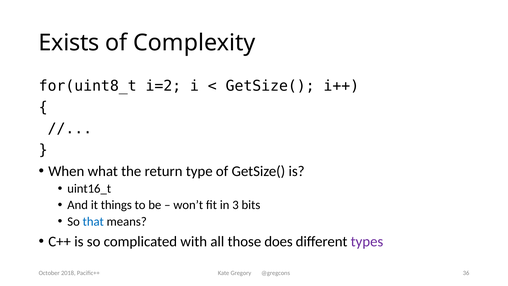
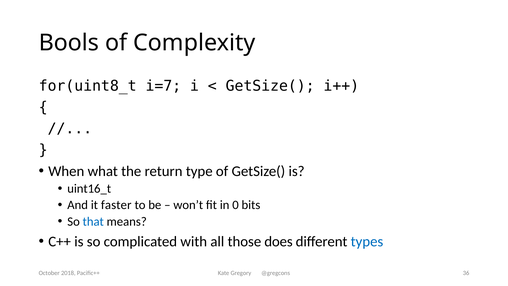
Exists: Exists -> Bools (69, 43)
i=2: i=2 -> i=7 (163, 86)
things: things -> faster (116, 205)
3: 3 -> 0 (235, 205)
types colour: purple -> blue (367, 241)
